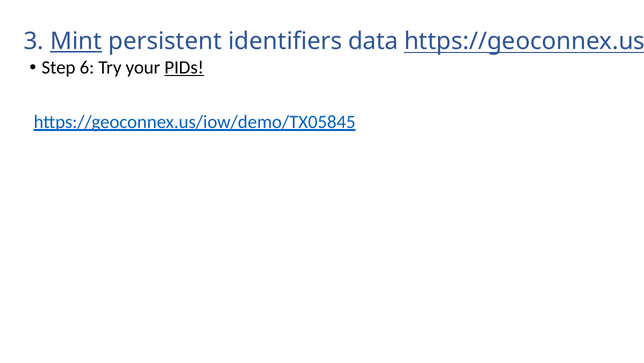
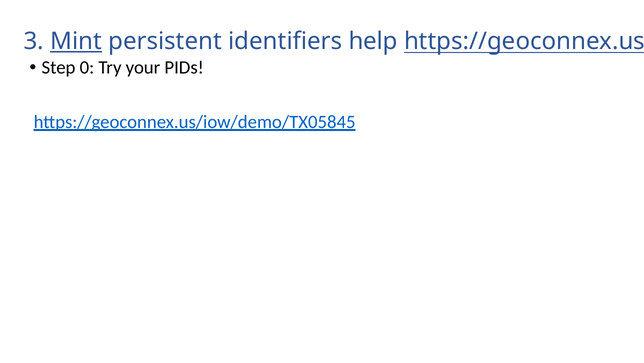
data: data -> help (373, 41)
6: 6 -> 0 (87, 67)
PIDs underline: present -> none (184, 67)
